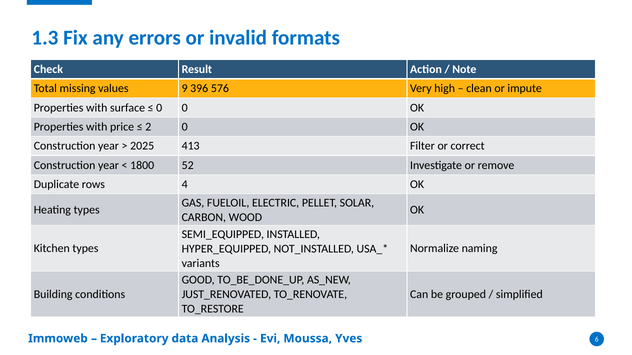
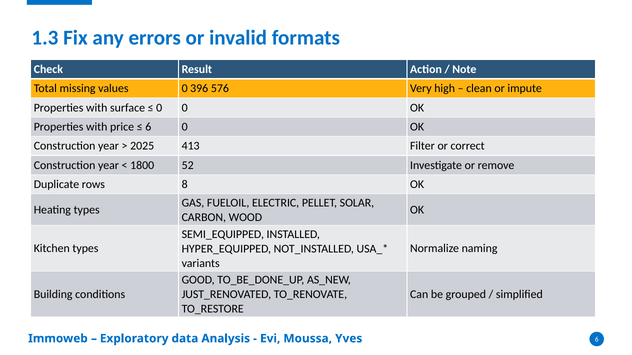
values 9: 9 -> 0 (185, 89)
2: 2 -> 6 (148, 127)
4: 4 -> 8 (185, 185)
